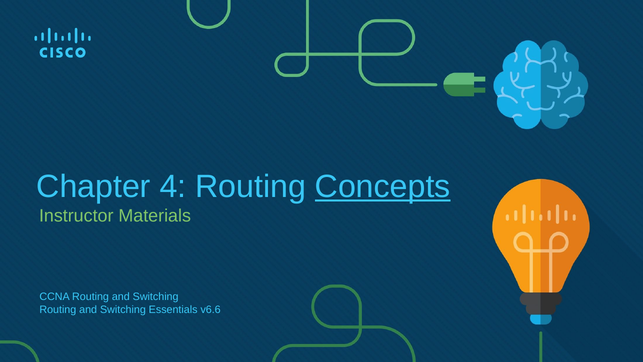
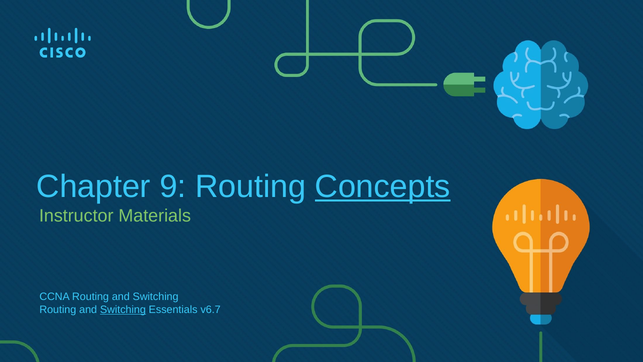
4: 4 -> 9 (173, 186)
Switching underline: none -> present (123, 310)
v6.6: v6.6 -> v6.7 (211, 310)
